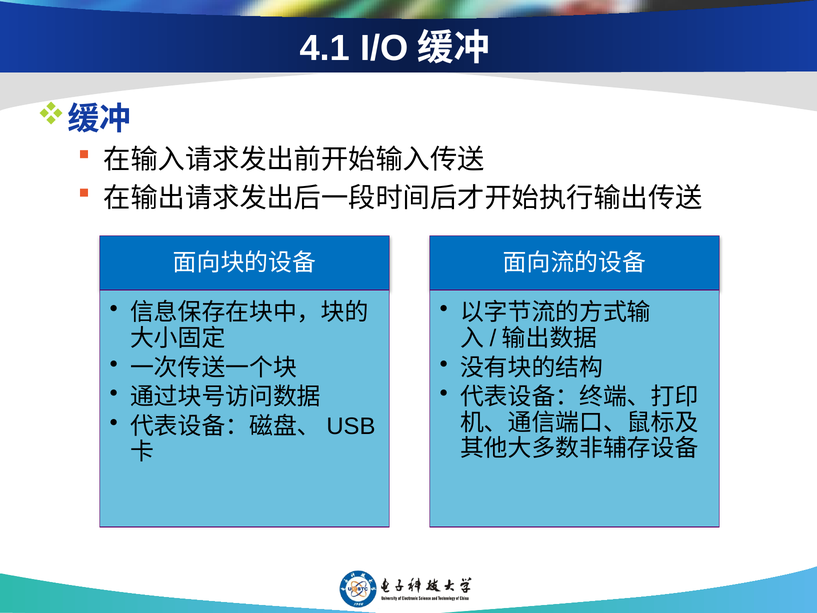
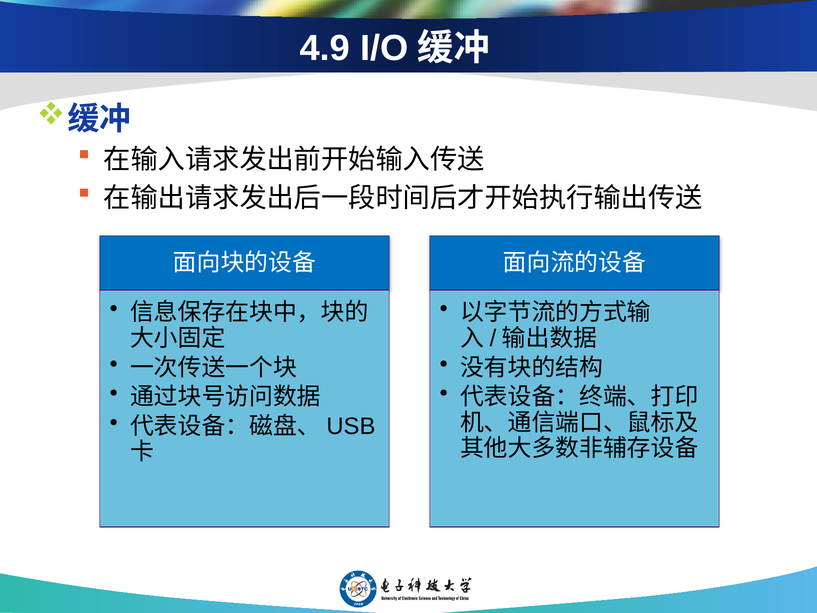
4.1: 4.1 -> 4.9 (325, 48)
